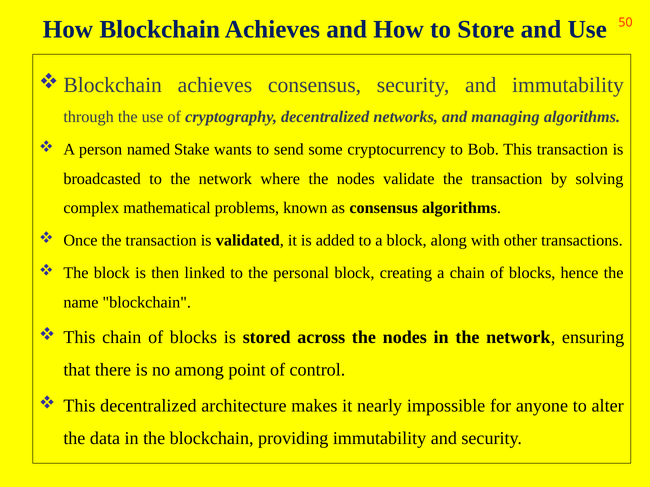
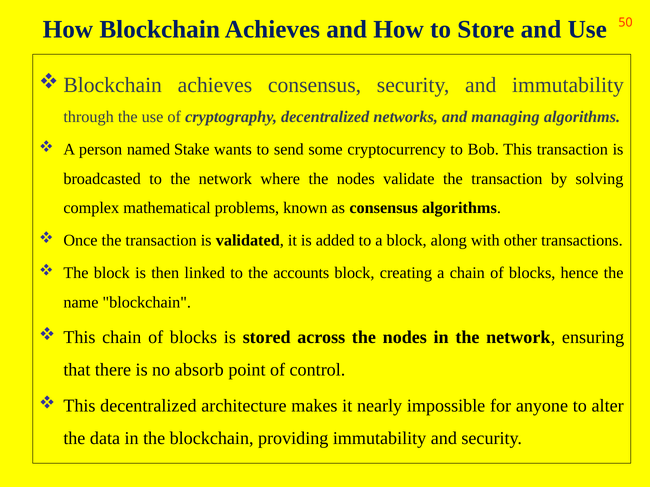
personal: personal -> accounts (301, 273)
among: among -> absorb (199, 370)
